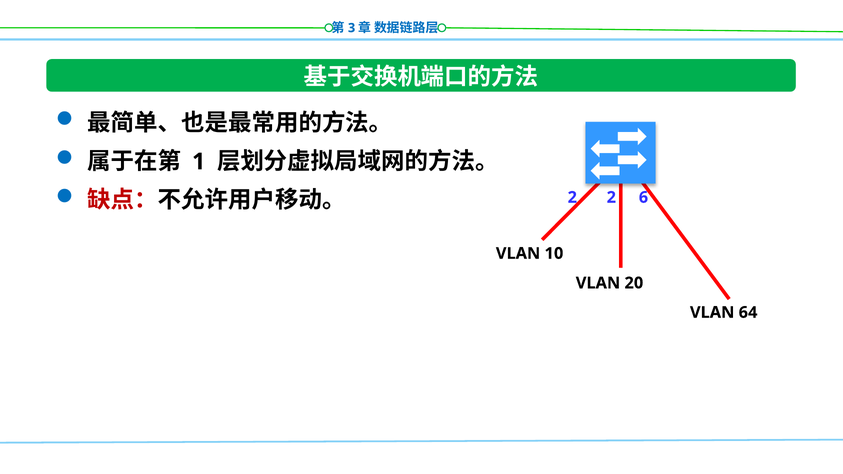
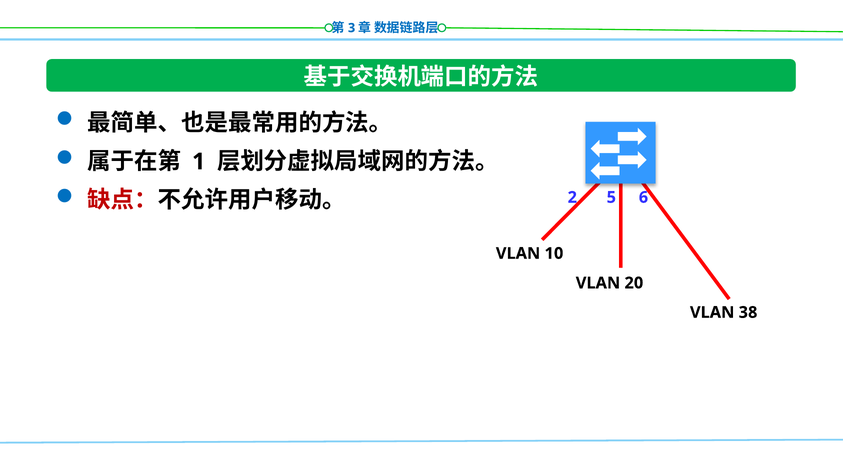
2 2: 2 -> 5 (611, 197)
64: 64 -> 38 (748, 313)
